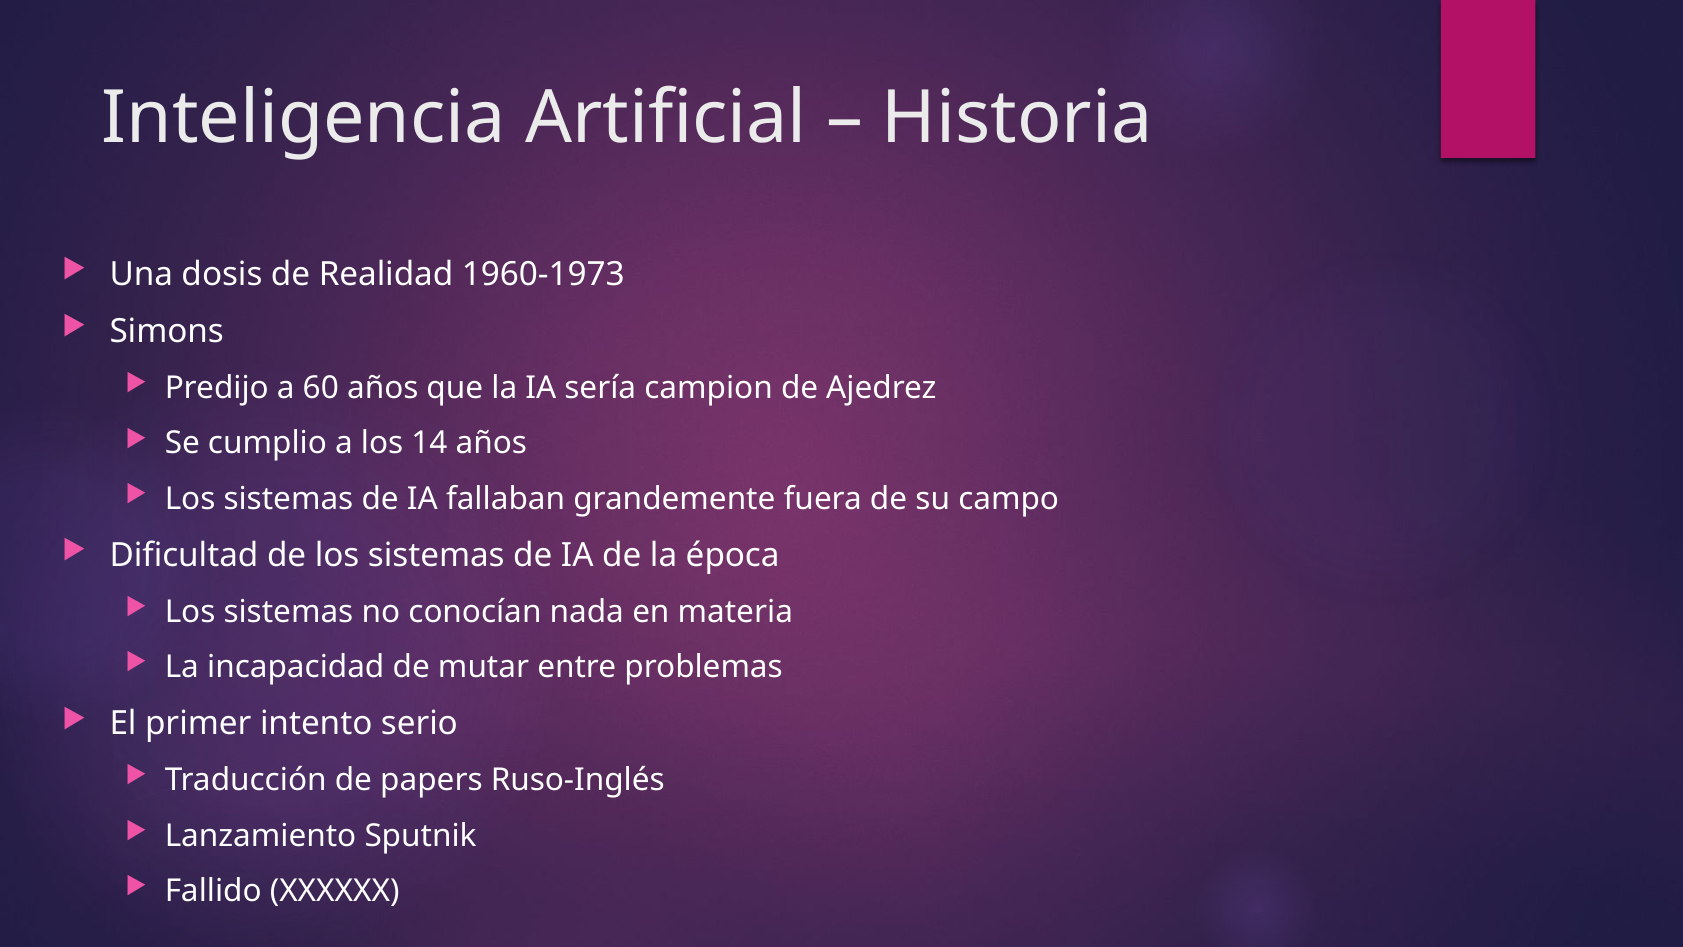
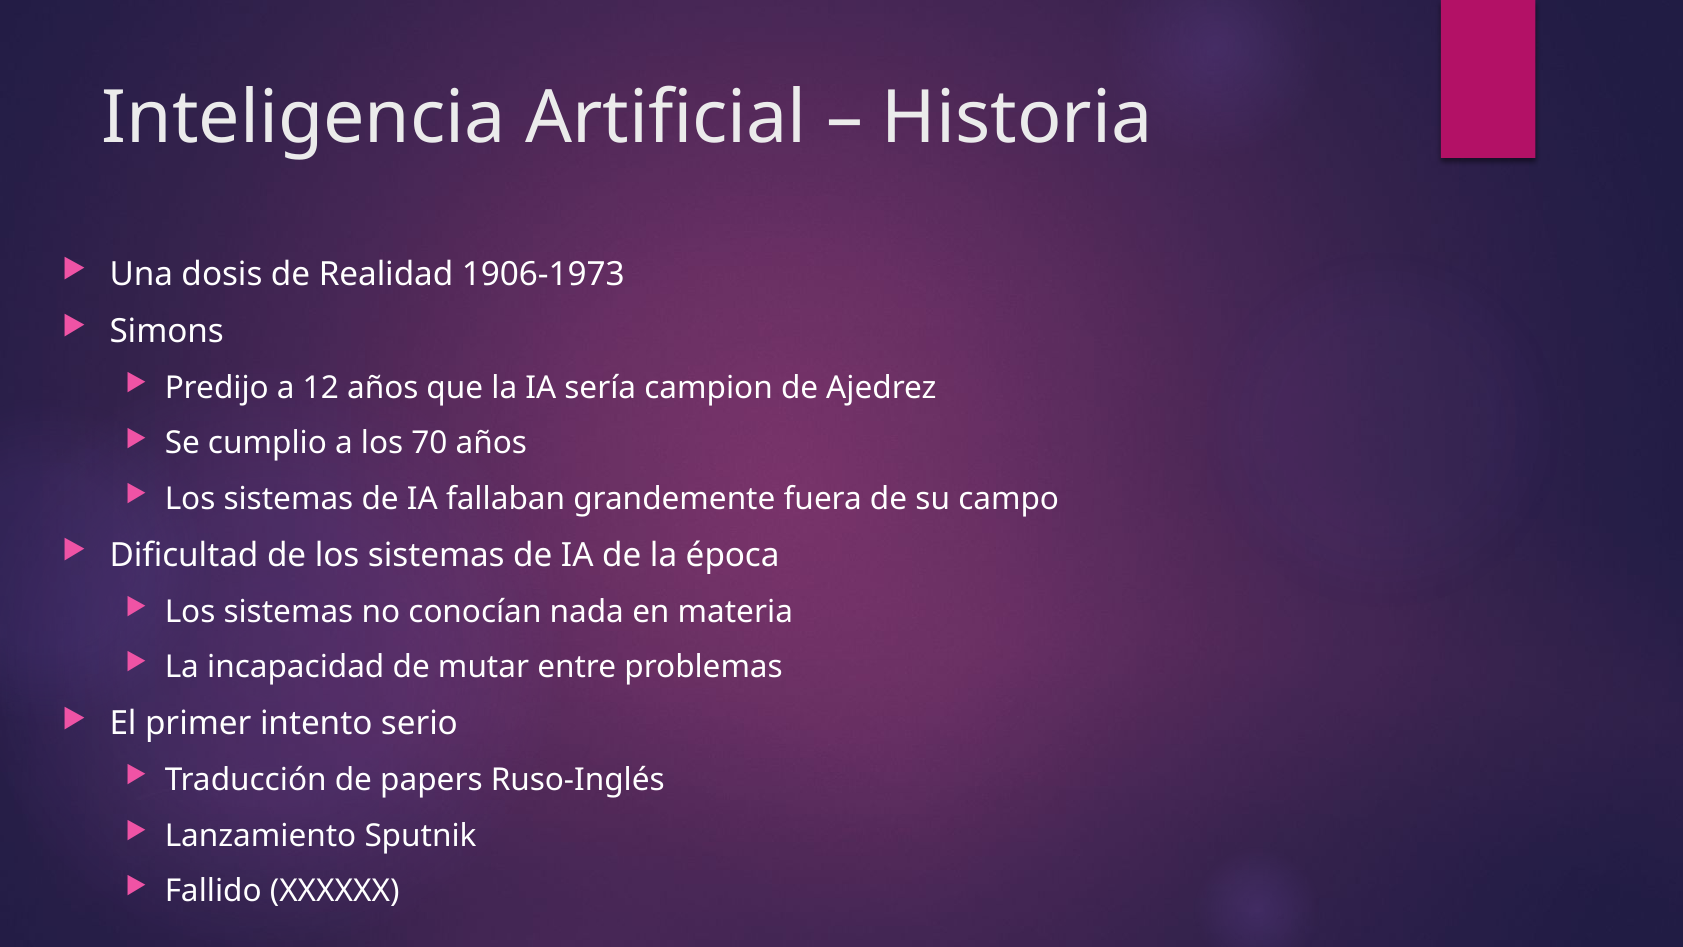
1960-1973: 1960-1973 -> 1906-1973 (543, 274)
60: 60 -> 12 (321, 388)
14: 14 -> 70 (429, 443)
